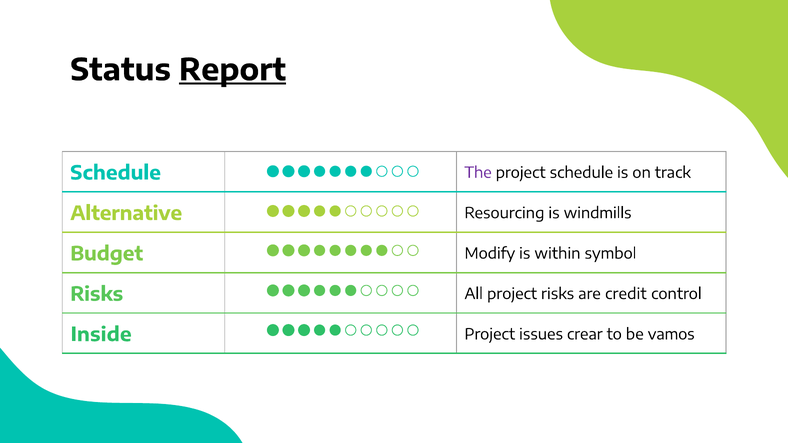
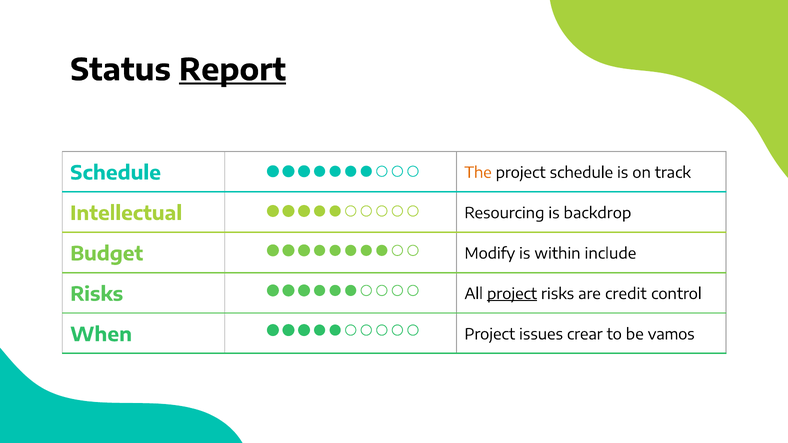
The colour: purple -> orange (478, 173)
Alternative: Alternative -> Intellectual (126, 214)
windmills: windmills -> backdrop (597, 213)
symbol: symbol -> include (610, 254)
project underline: none -> present (512, 294)
Inside: Inside -> When (101, 335)
